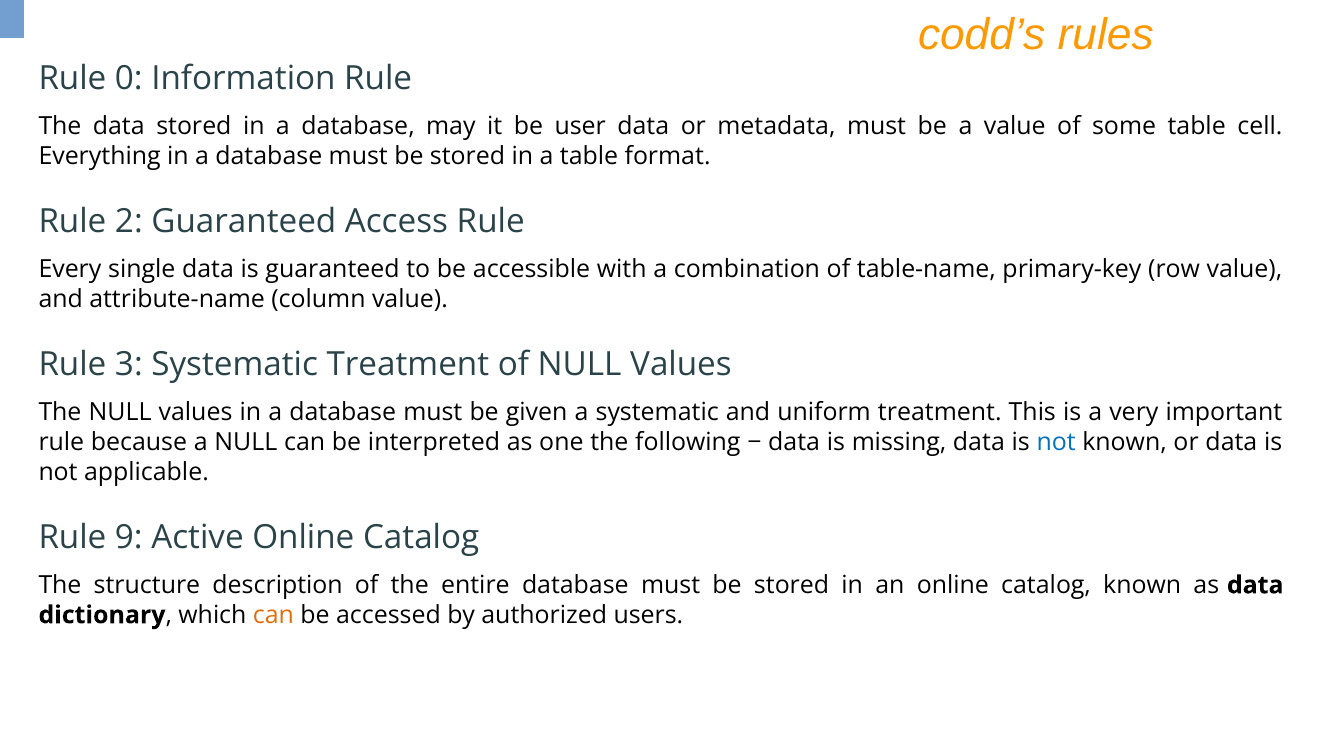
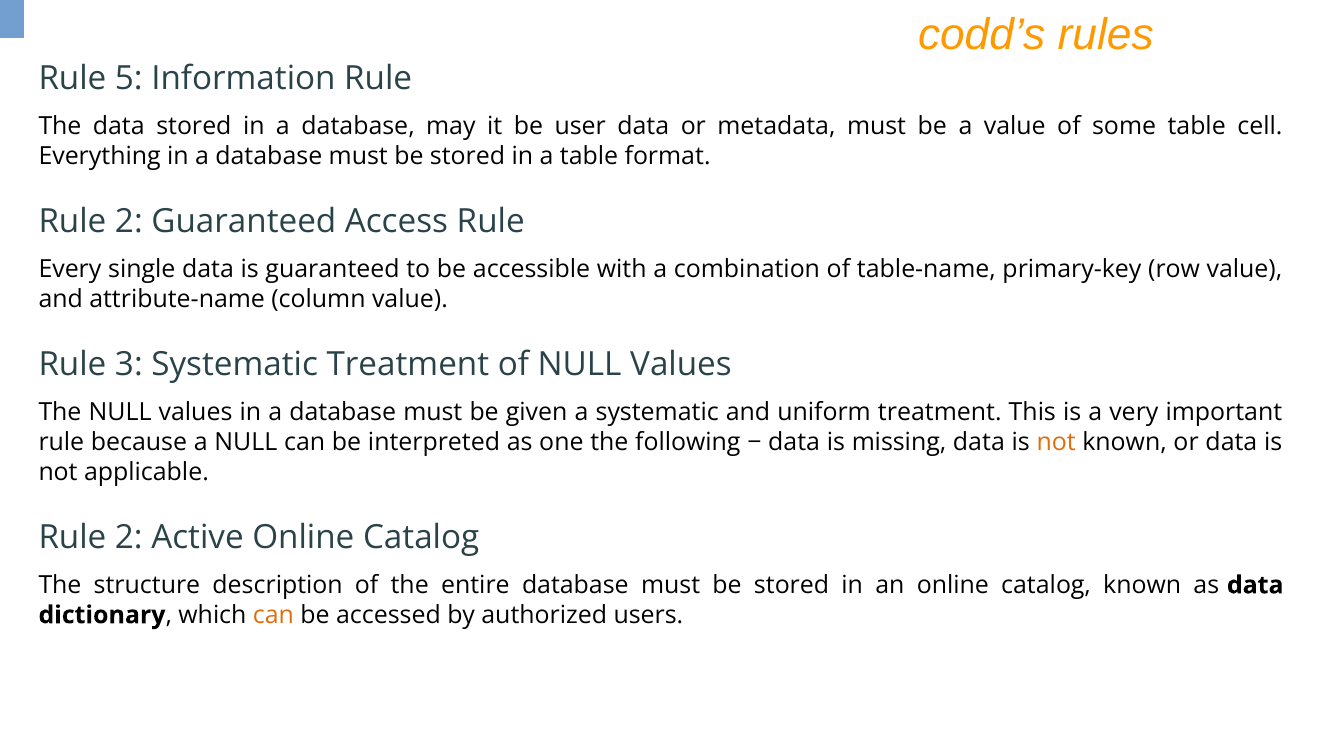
0: 0 -> 5 (129, 79)
not colour: blue -> orange (1056, 442)
9: 9 -> 2 (129, 538)
